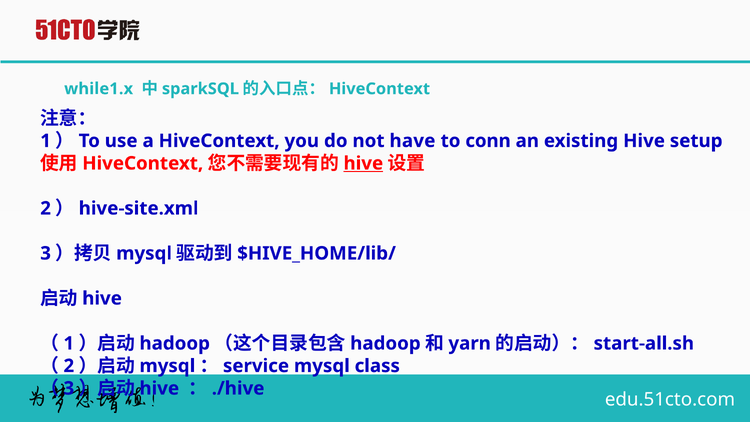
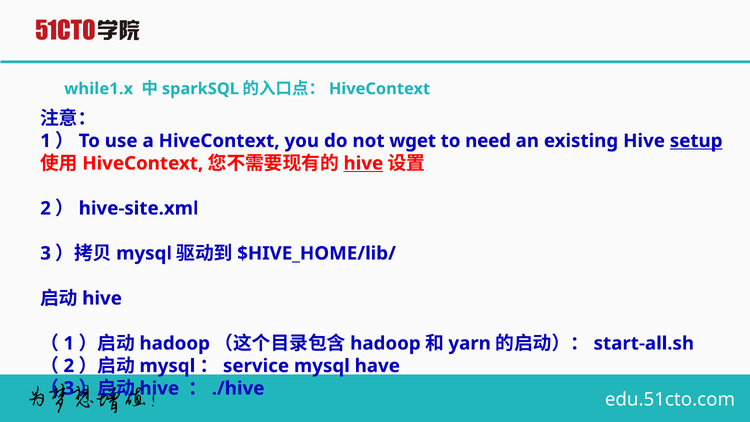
have: have -> wget (413, 141)
conn: conn -> need (488, 141)
setup underline: none -> present (696, 141)
class: class -> have (377, 366)
